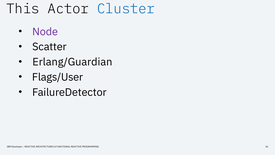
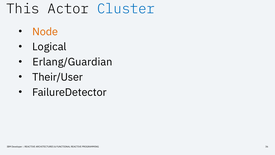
Node colour: purple -> orange (45, 32)
Scatter: Scatter -> Logical (49, 47)
Flags/User: Flags/User -> Their/User (58, 77)
